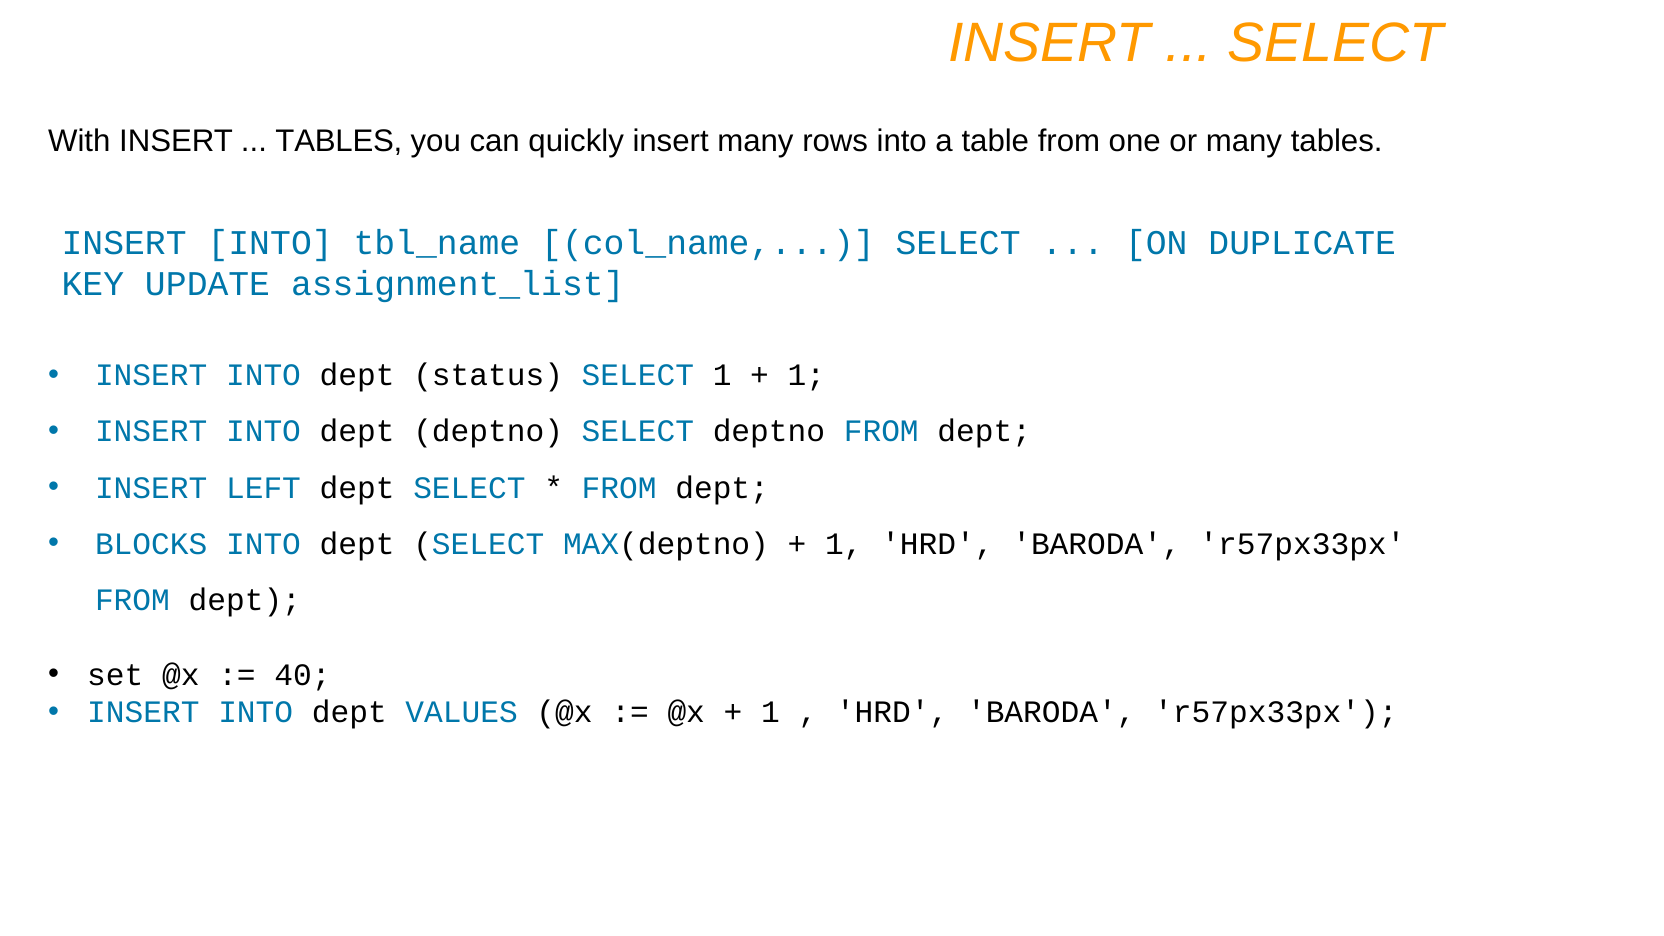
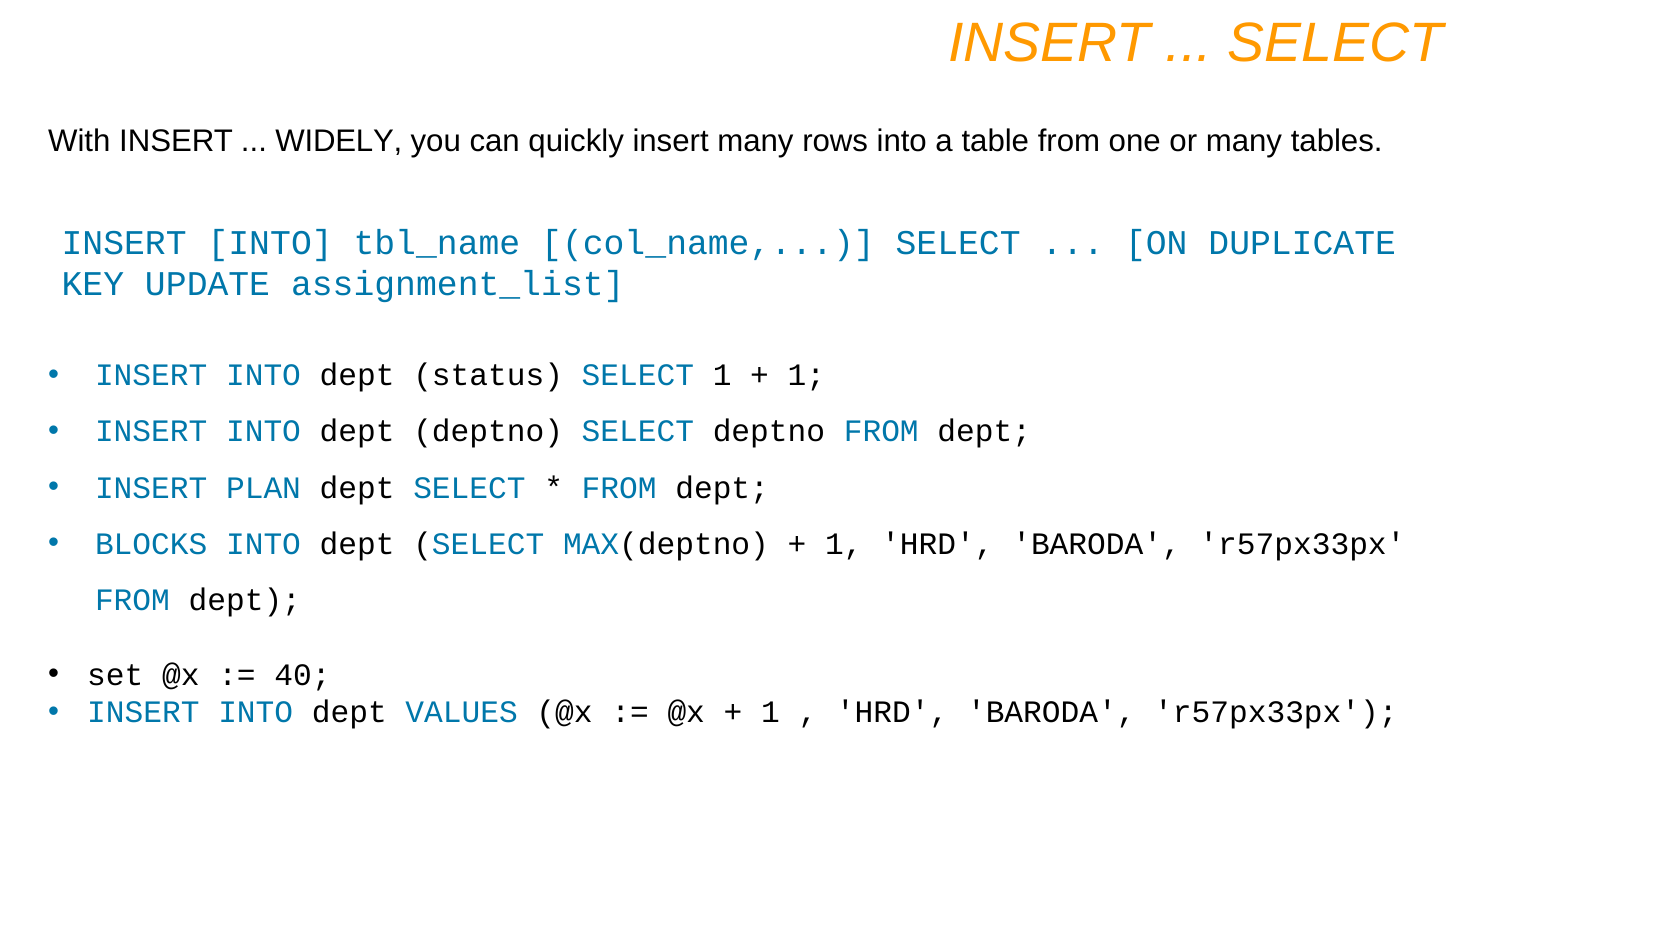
TABLES: TABLES -> WIDELY (339, 141)
LEFT: LEFT -> PLAN (264, 488)
